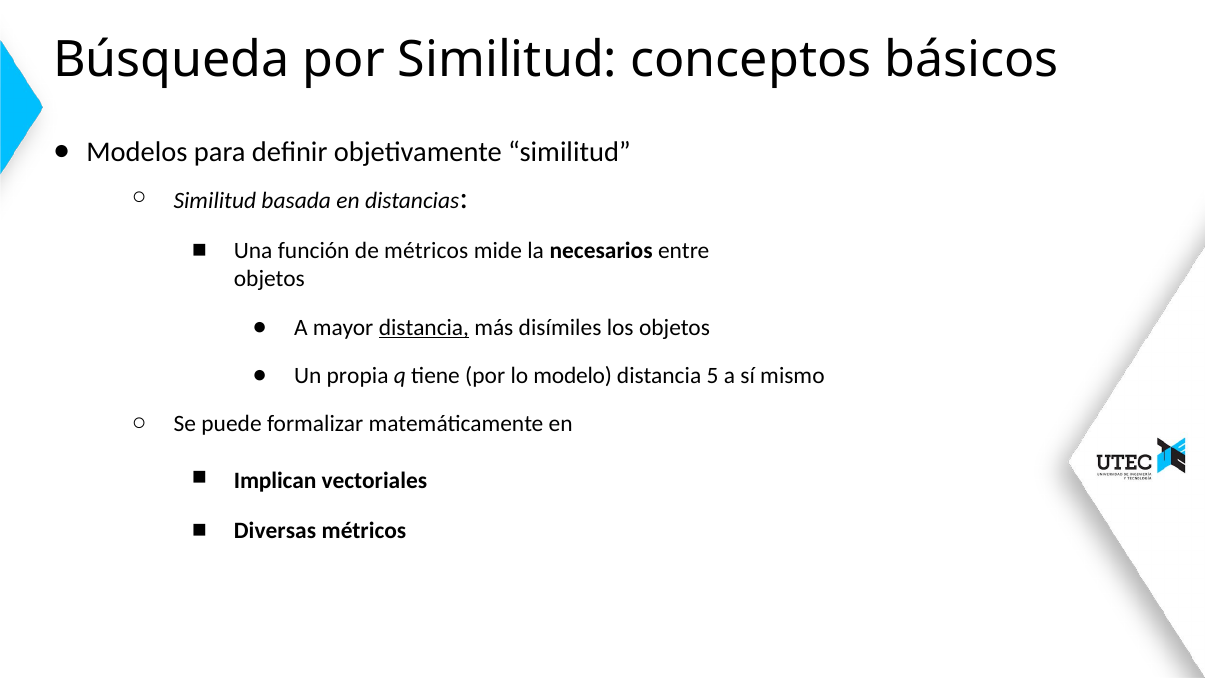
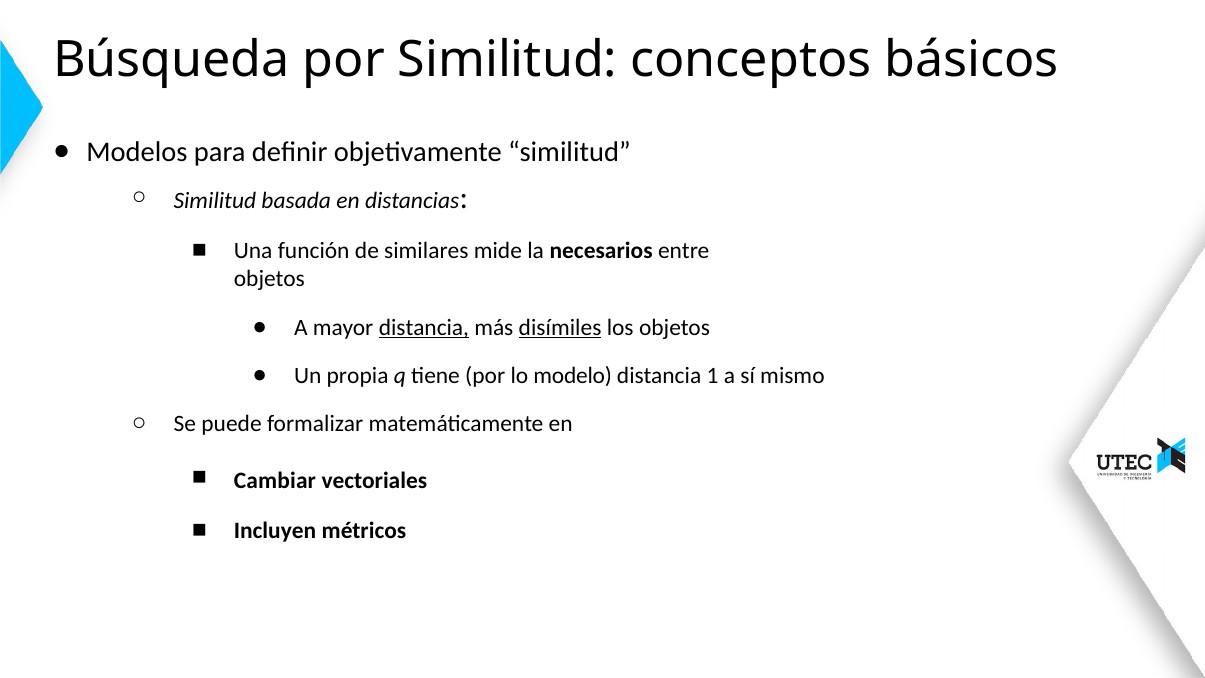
de métricos: métricos -> similares (426, 251)
disímiles underline: none -> present (560, 327)
5: 5 -> 1 (713, 376)
Implican: Implican -> Cambiar (275, 480)
Diversas: Diversas -> Incluyen (275, 530)
